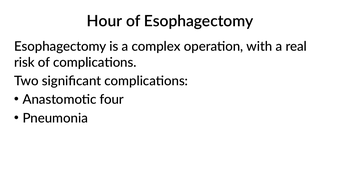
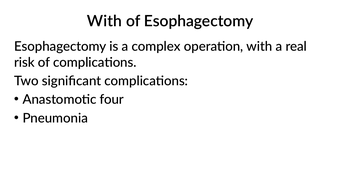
Hour: Hour -> With (104, 21)
